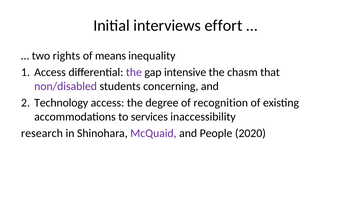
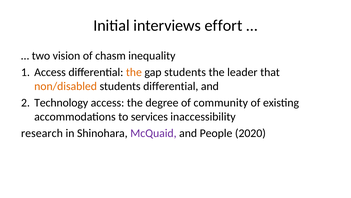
rights: rights -> vision (66, 56)
means: means -> chasm (110, 56)
the colour: purple -> orange (134, 72)
gap intensive: intensive -> students (185, 72)
chasm: chasm -> leader (242, 72)
non/disabled colour: purple -> orange (66, 86)
students concerning: concerning -> differential (171, 86)
recognition: recognition -> community (221, 102)
